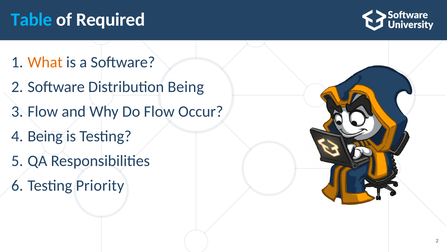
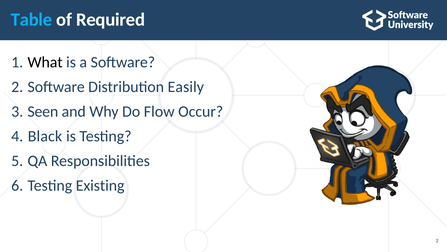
What colour: orange -> black (45, 62)
Distribution Being: Being -> Easily (186, 87)
Flow: Flow -> Seen (43, 111)
Being: Being -> Black (45, 136)
Priority: Priority -> Existing (100, 185)
